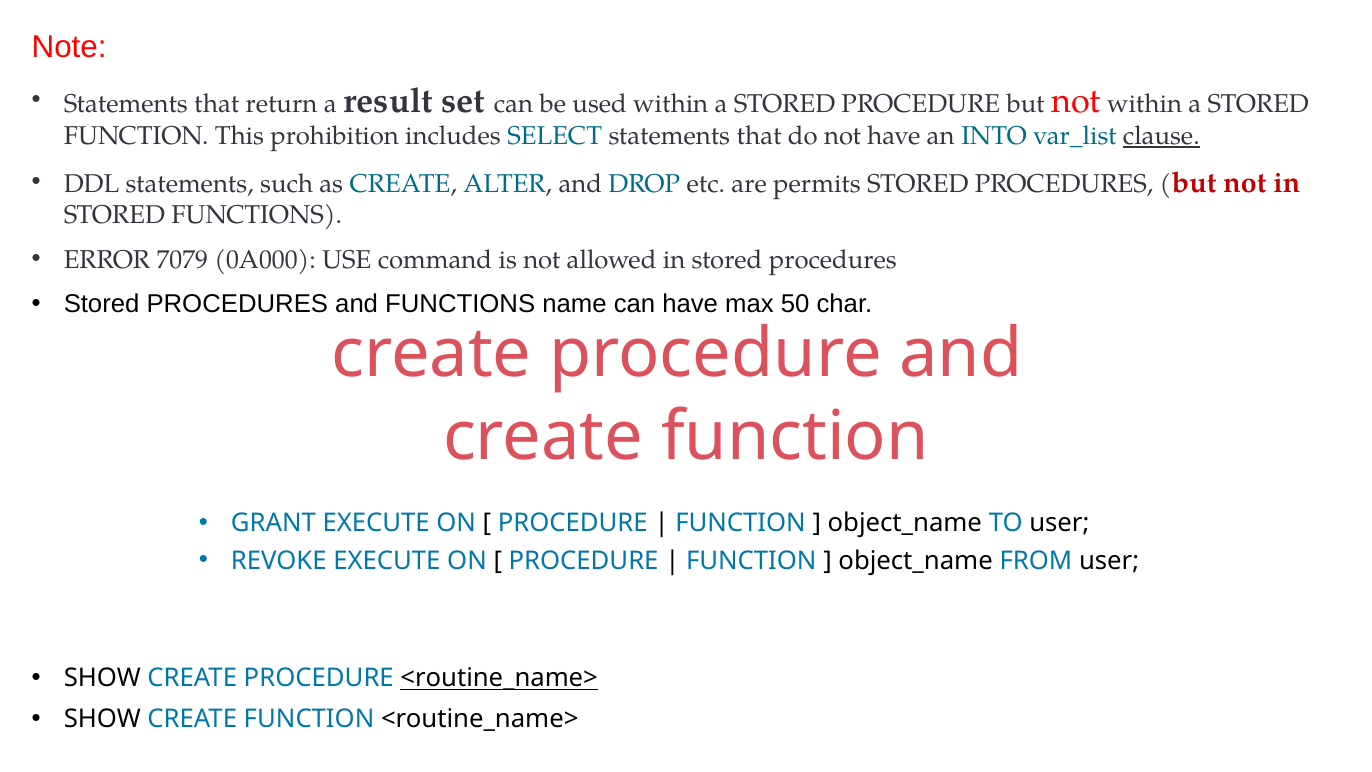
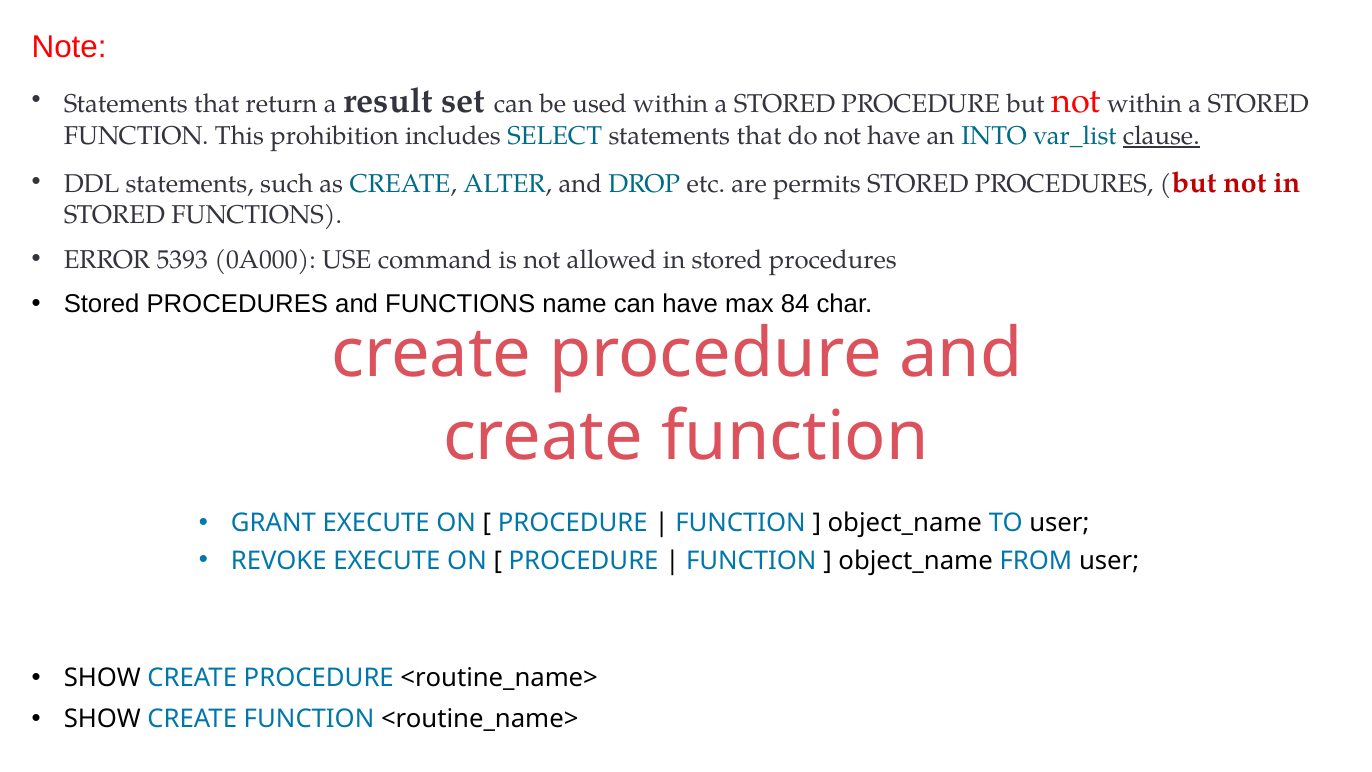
7079: 7079 -> 5393 (182, 259)
50: 50 -> 84 (795, 304)
<routine_name> underline: present -> none (499, 678)
